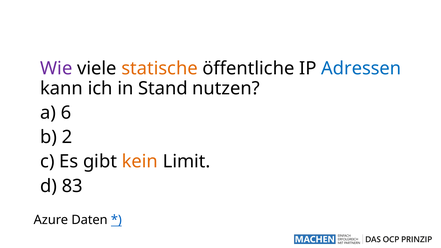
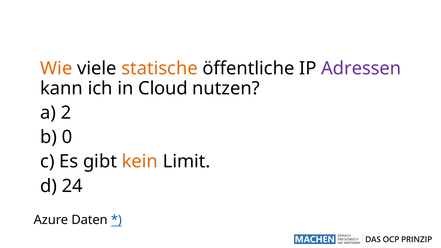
Wie colour: purple -> orange (56, 69)
Adressen colour: blue -> purple (361, 69)
Stand: Stand -> Cloud (163, 88)
6: 6 -> 2 (66, 113)
2: 2 -> 0 (67, 137)
83: 83 -> 24 (72, 186)
